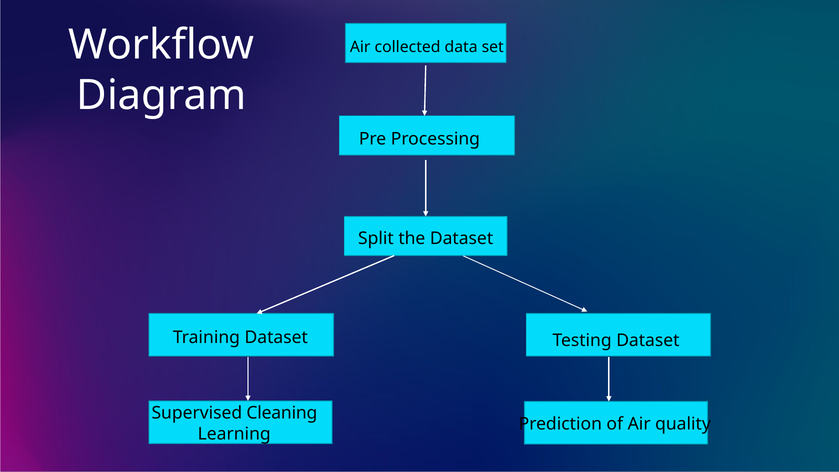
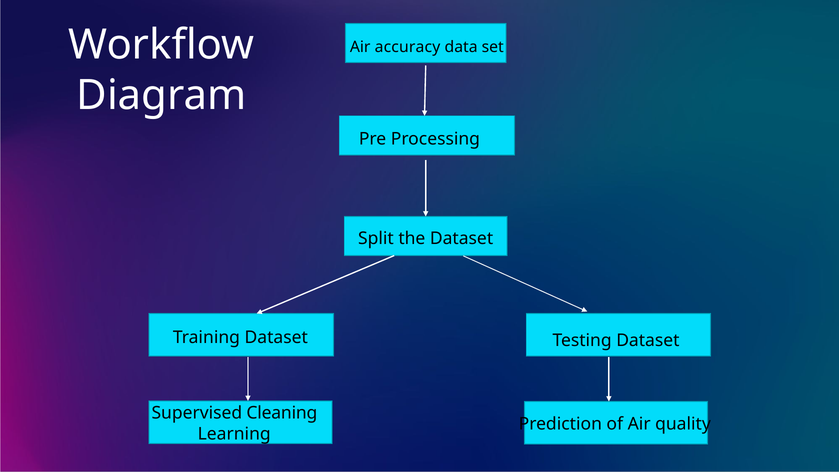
collected: collected -> accuracy (407, 47)
